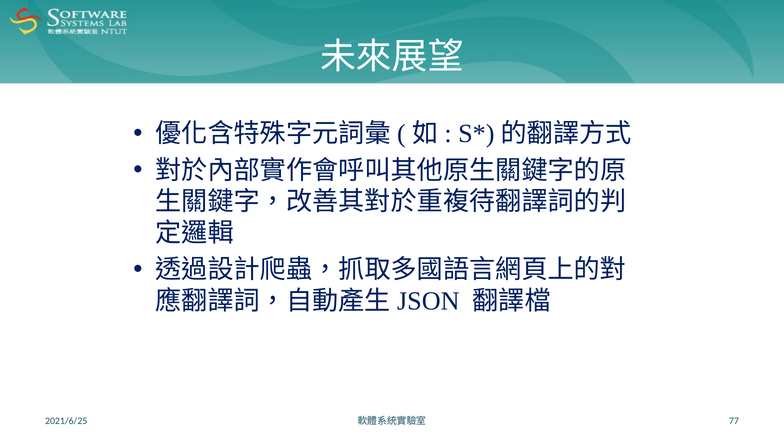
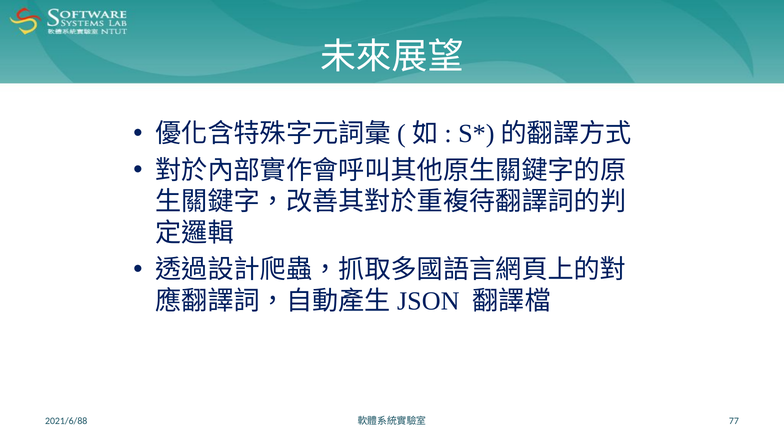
2021/6/25: 2021/6/25 -> 2021/6/88 (66, 421)
